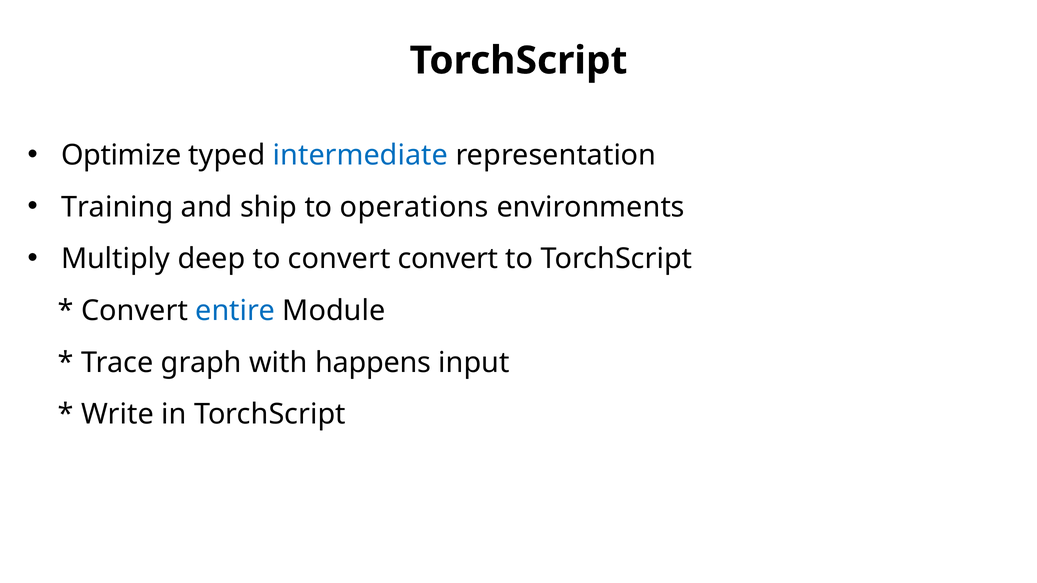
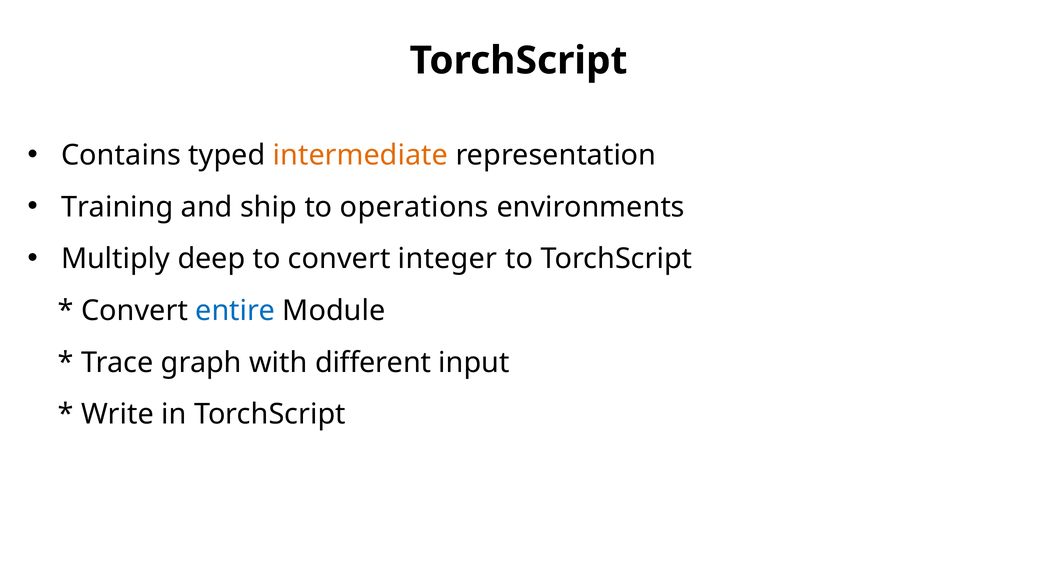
Optimize: Optimize -> Contains (121, 155)
intermediate colour: blue -> orange (360, 155)
convert convert: convert -> integer (448, 259)
happens: happens -> different (373, 363)
